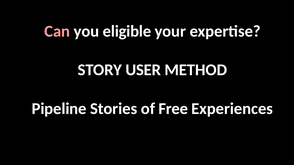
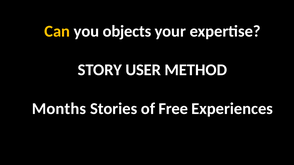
Can colour: pink -> yellow (57, 31)
eligible: eligible -> objects (127, 31)
Pipeline: Pipeline -> Months (59, 109)
